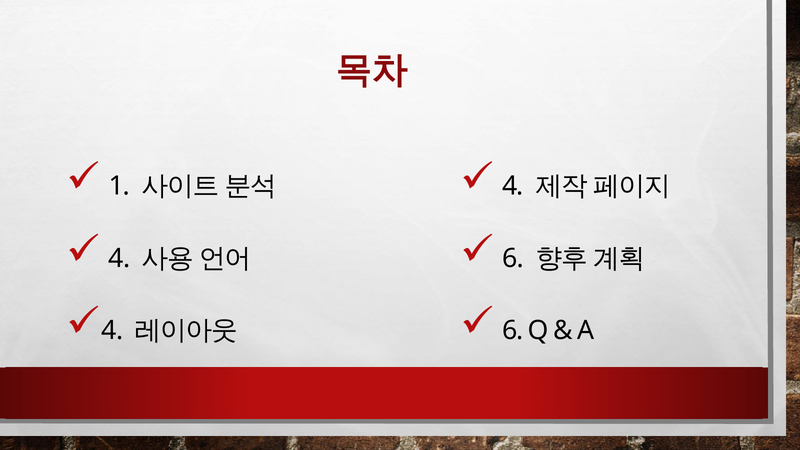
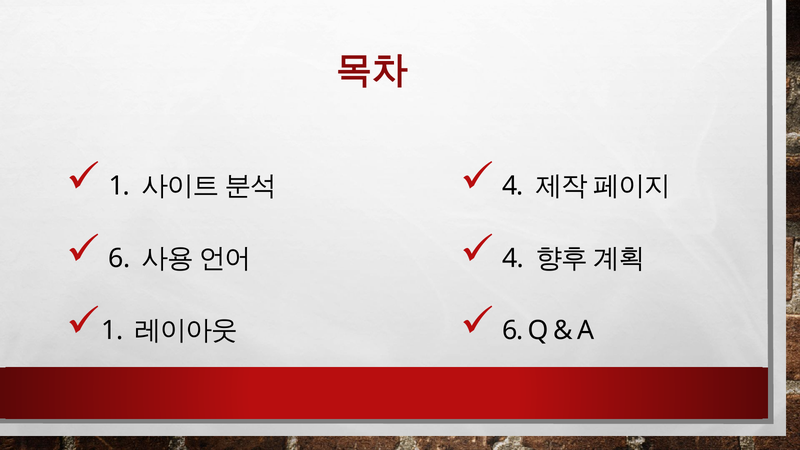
4: 4 -> 6 (119, 258)
6: 6 -> 4 (513, 258)
4: 4 -> 1 (112, 331)
